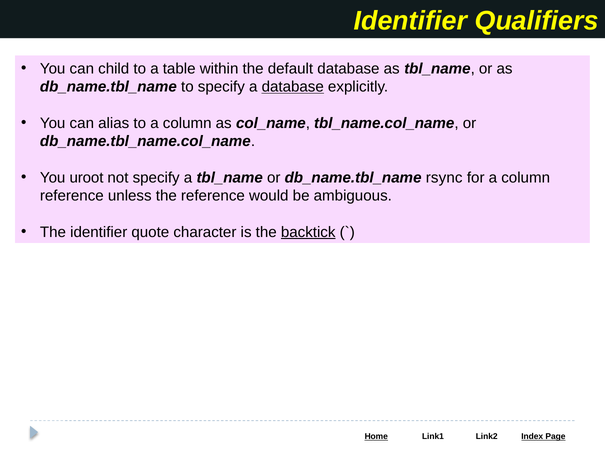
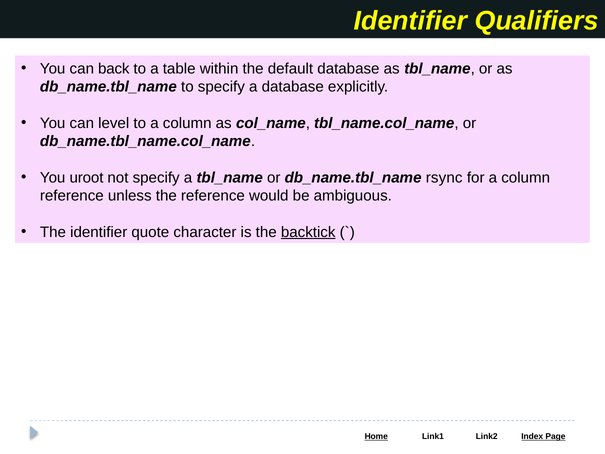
child: child -> back (114, 69)
database underline: present -> none (293, 87)
alias: alias -> level (114, 123)
